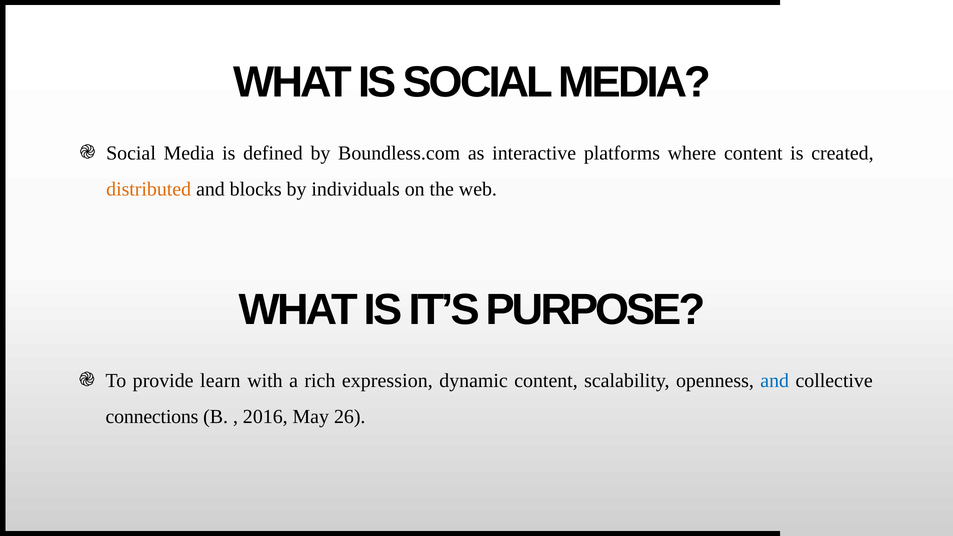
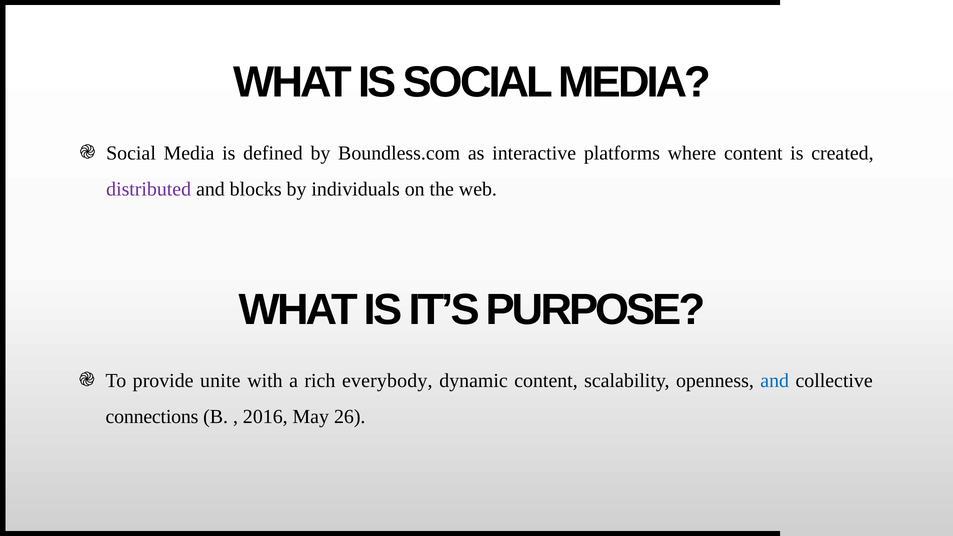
distributed colour: orange -> purple (149, 189)
learn: learn -> unite (220, 381)
expression: expression -> everybody (387, 381)
